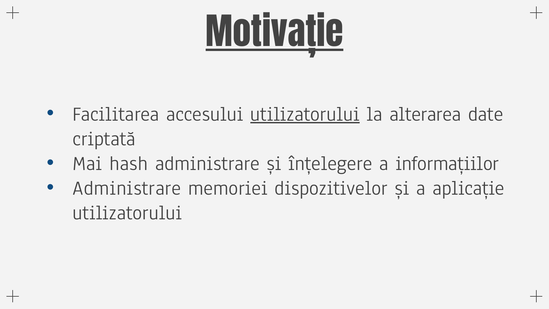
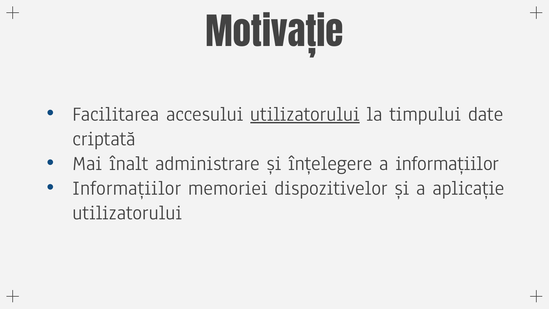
Motivație underline: present -> none (274, 34)
alterarea: alterarea -> timpului (425, 114)
hash: hash -> înalt (129, 163)
Administrare: Administrare -> Informațiilor (127, 188)
